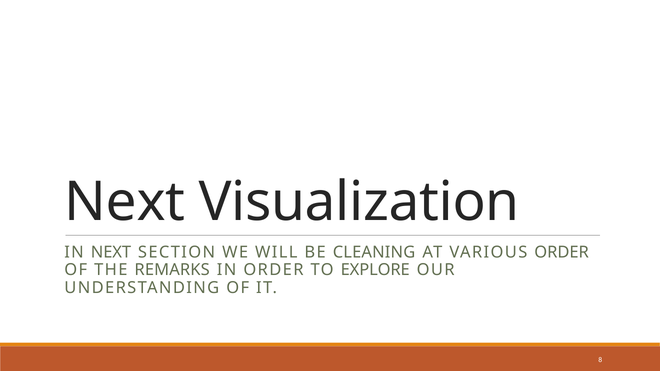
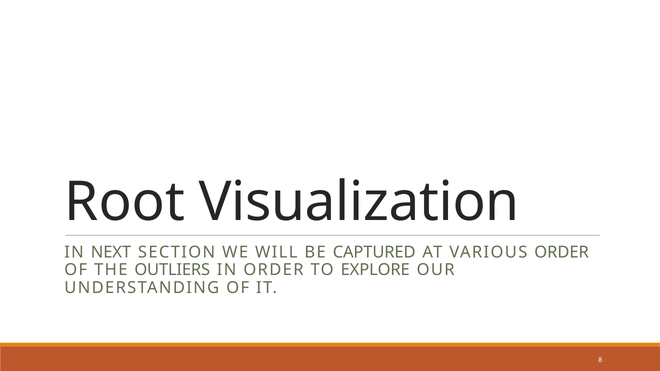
Next: Next -> Root (125, 202)
CLEANING: CLEANING -> CAPTURED (374, 252)
REMARKS: REMARKS -> OUTLIERS (172, 270)
